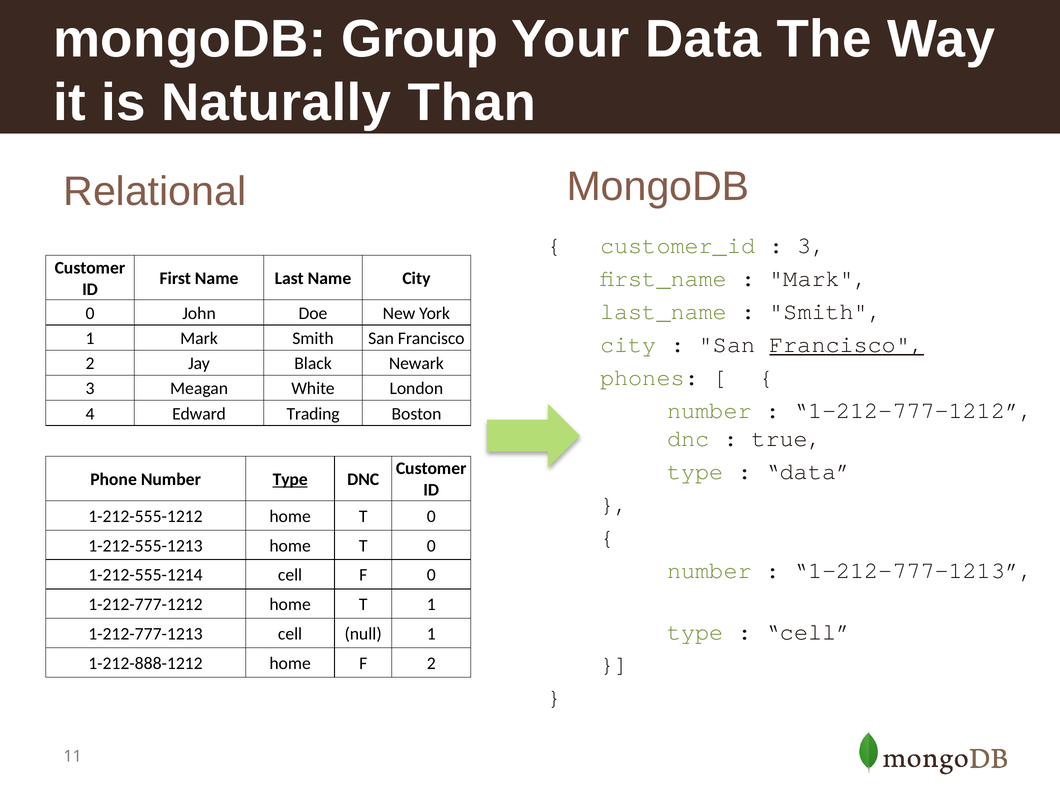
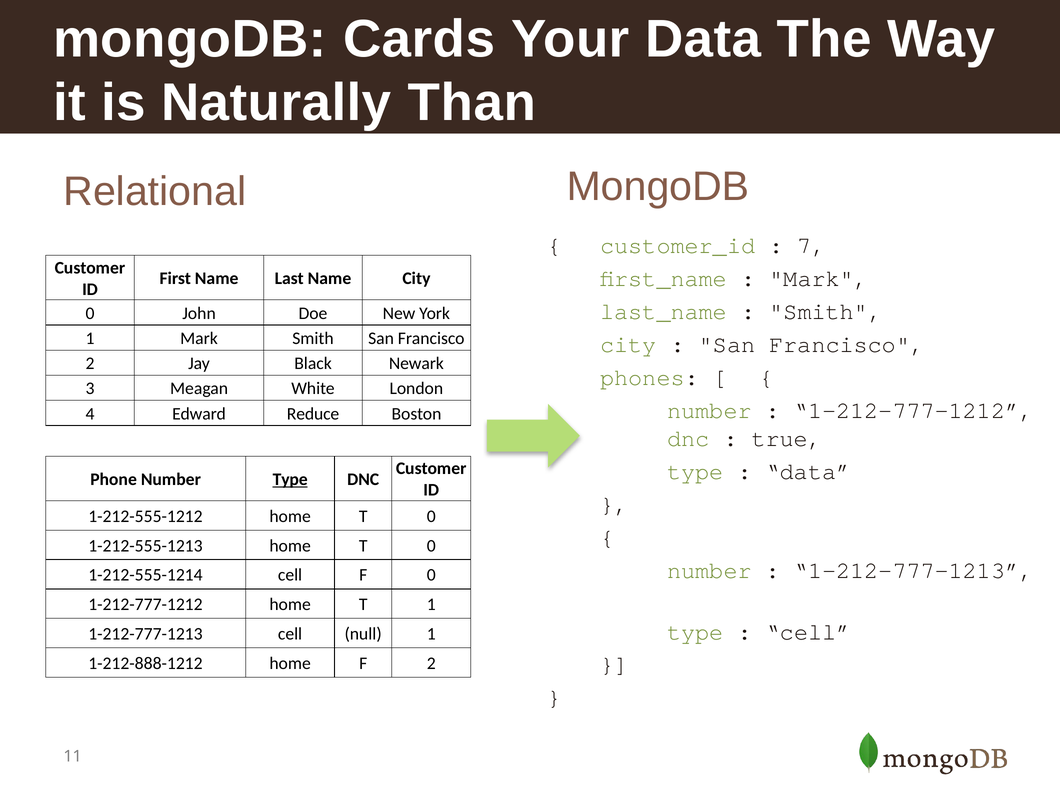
Group: Group -> Cards (419, 39)
3: 3 -> 7 (812, 246)
Francisco underline: present -> none (847, 344)
Trading: Trading -> Reduce (313, 414)
